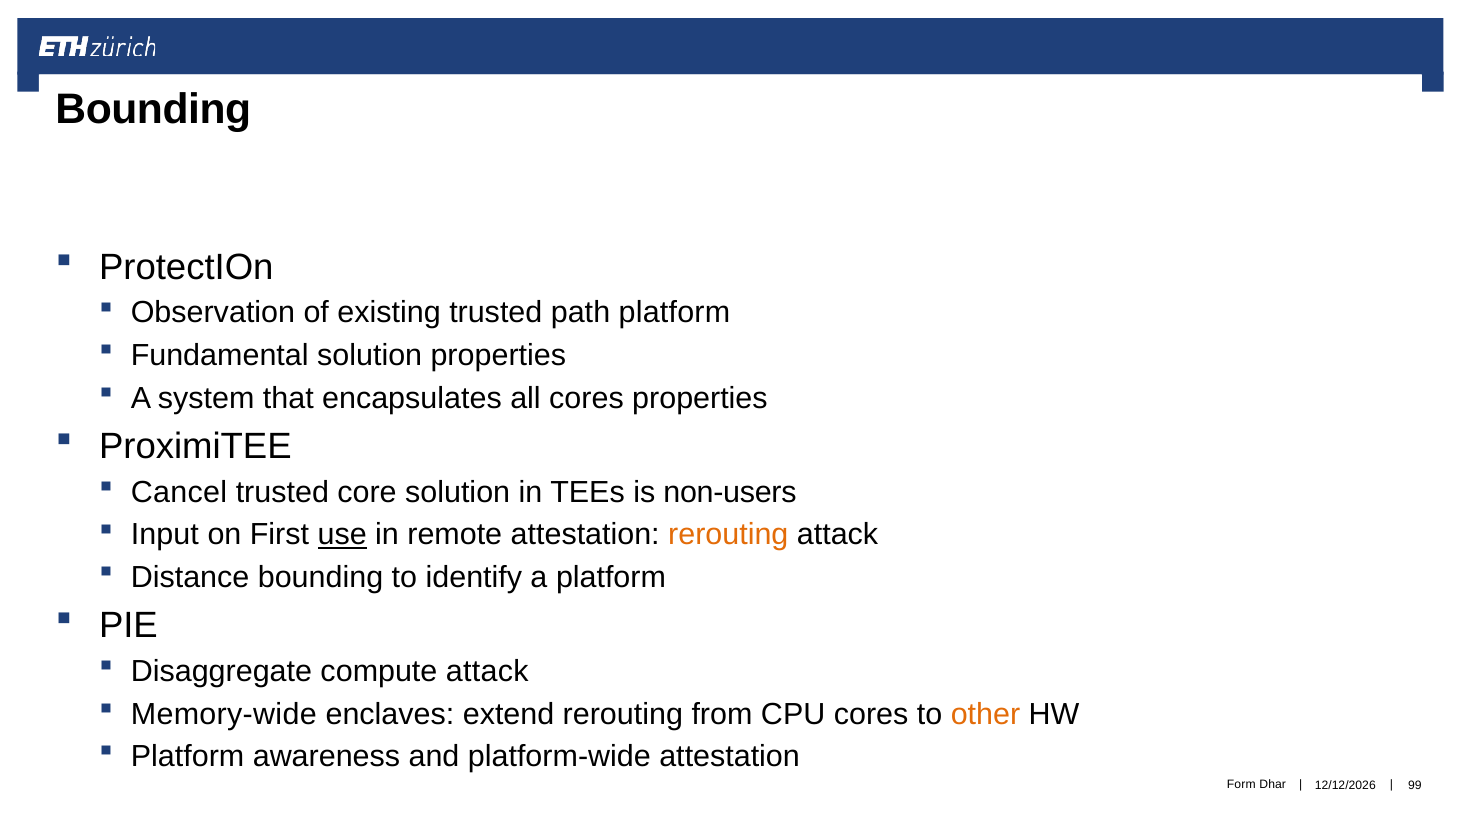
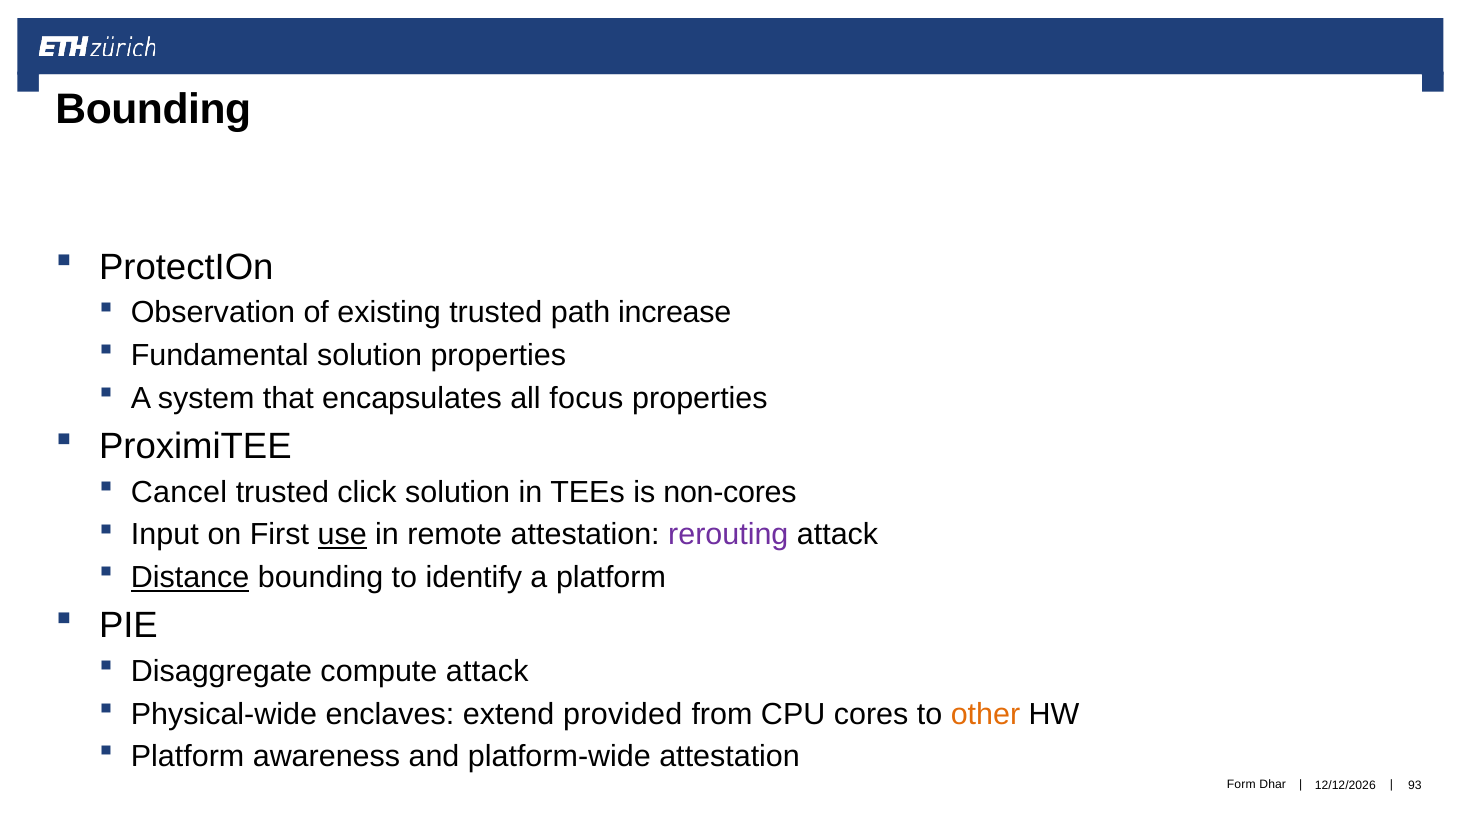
path platform: platform -> increase (675, 313)
all cores: cores -> focus (586, 398)
core: core -> click (367, 492)
non-users: non-users -> non-cores (730, 492)
rerouting colour: orange -> purple (728, 535)
Distance underline: none -> present (190, 578)
Memory-wide: Memory-wide -> Physical-wide (224, 714)
extend rerouting: rerouting -> provided (623, 714)
99: 99 -> 93 (1415, 785)
